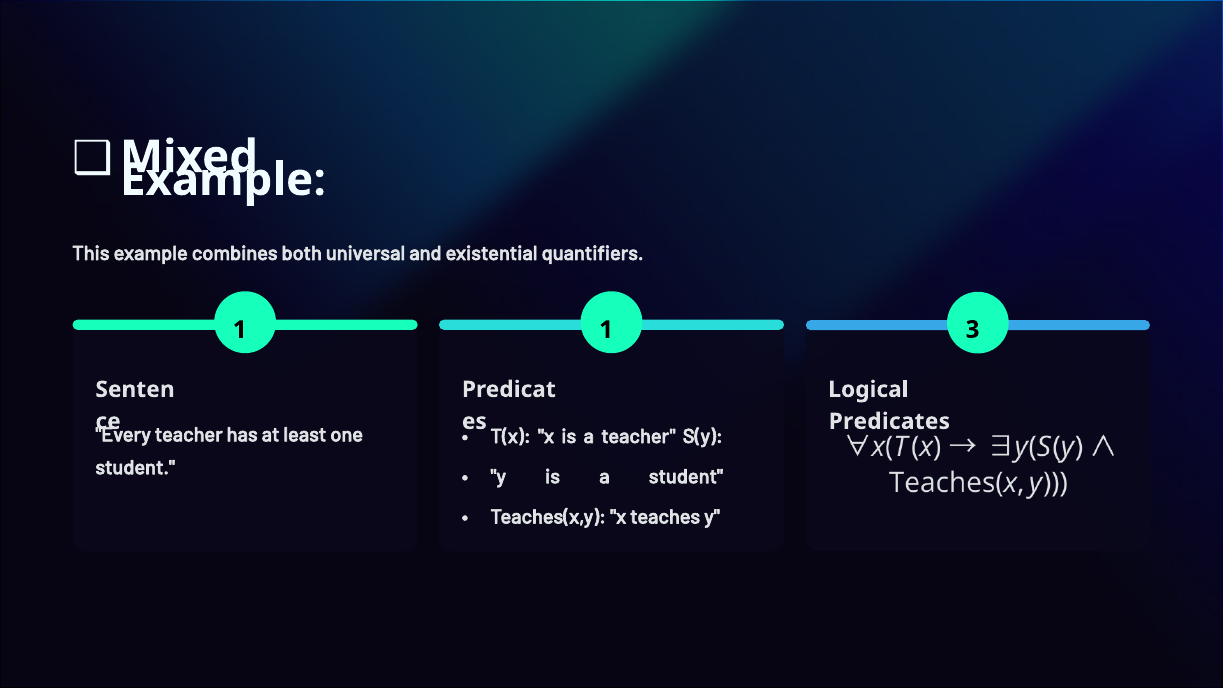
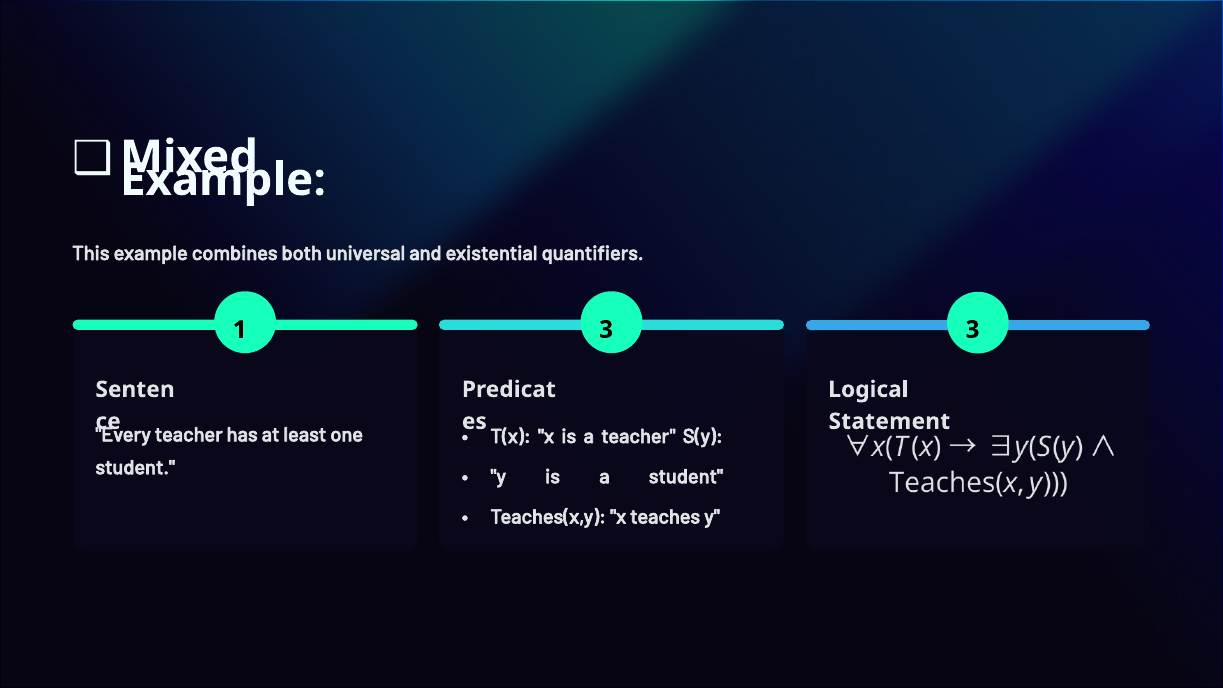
1 1: 1 -> 3 (606, 330)
Predicates: Predicates -> Statement (889, 421)
